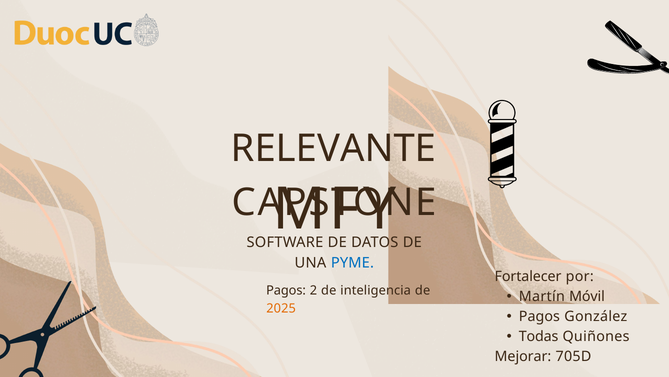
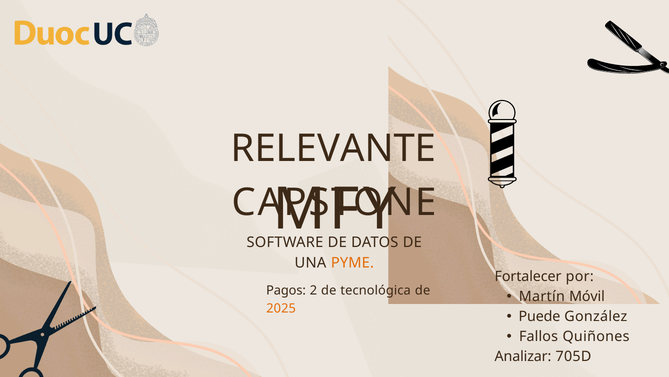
PYME colour: blue -> orange (352, 263)
inteligencia: inteligencia -> tecnológica (376, 290)
Pagos: Pagos -> Puede (539, 316)
Todas: Todas -> Fallos (538, 336)
Mejorar: Mejorar -> Analizar (523, 356)
